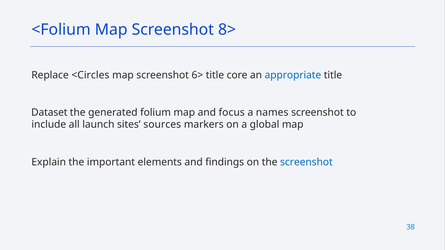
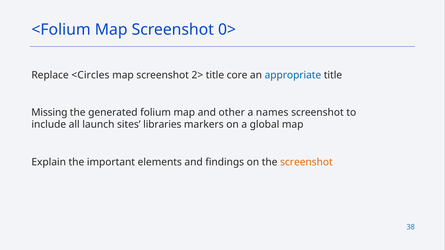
8>: 8> -> 0> (227, 30)
6>: 6> -> 2> (197, 75)
Dataset: Dataset -> Missing (49, 113)
focus: focus -> other (232, 113)
sources: sources -> libraries (162, 125)
screenshot colour: blue -> orange (306, 162)
